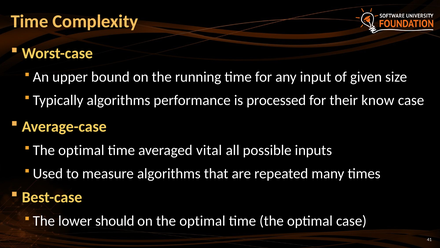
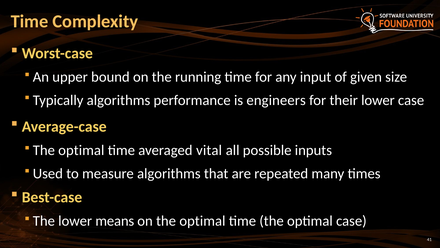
processed: processed -> engineers (276, 100)
their know: know -> lower (378, 100)
should: should -> means (115, 221)
